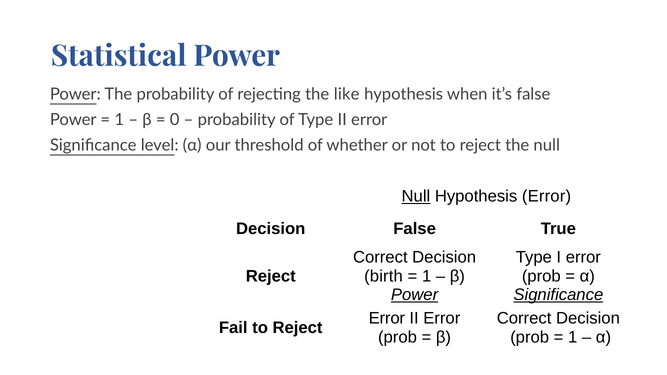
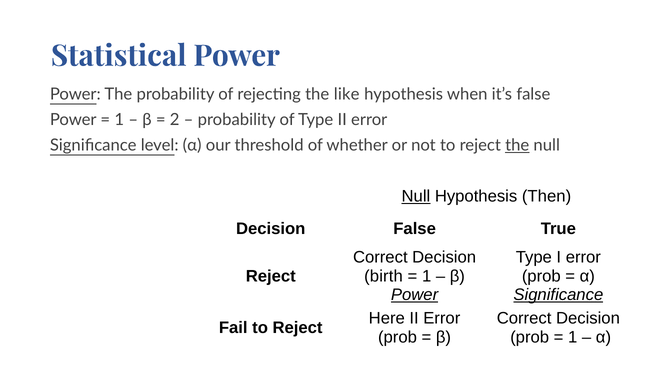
0: 0 -> 2 (175, 120)
the underline: none -> present (517, 145)
Hypothesis Error: Error -> Then (547, 197)
Error: Error -> Here (387, 319)
